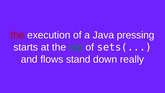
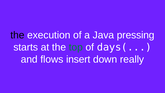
the colour: red -> black (17, 35)
sets(: sets( -> days( (124, 47)
stand: stand -> insert (78, 59)
